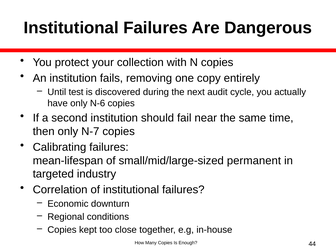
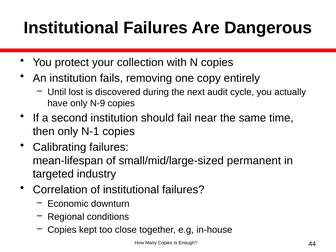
test: test -> lost (76, 92)
N-6: N-6 -> N-9 (98, 103)
N-7: N-7 -> N-1 (90, 131)
